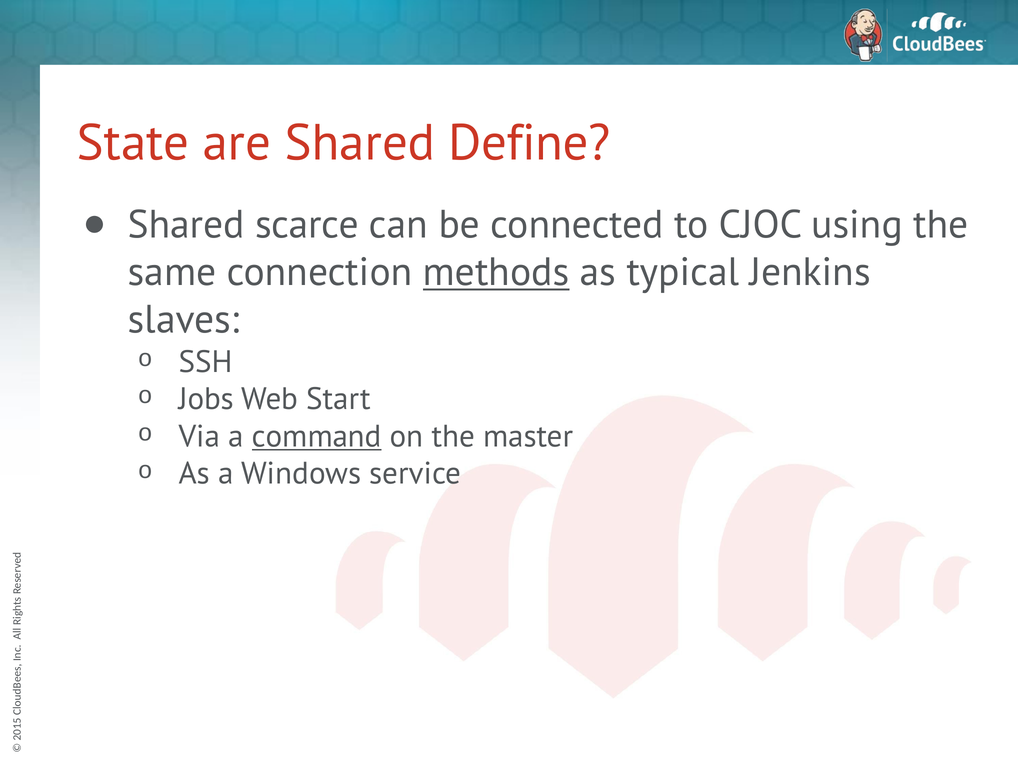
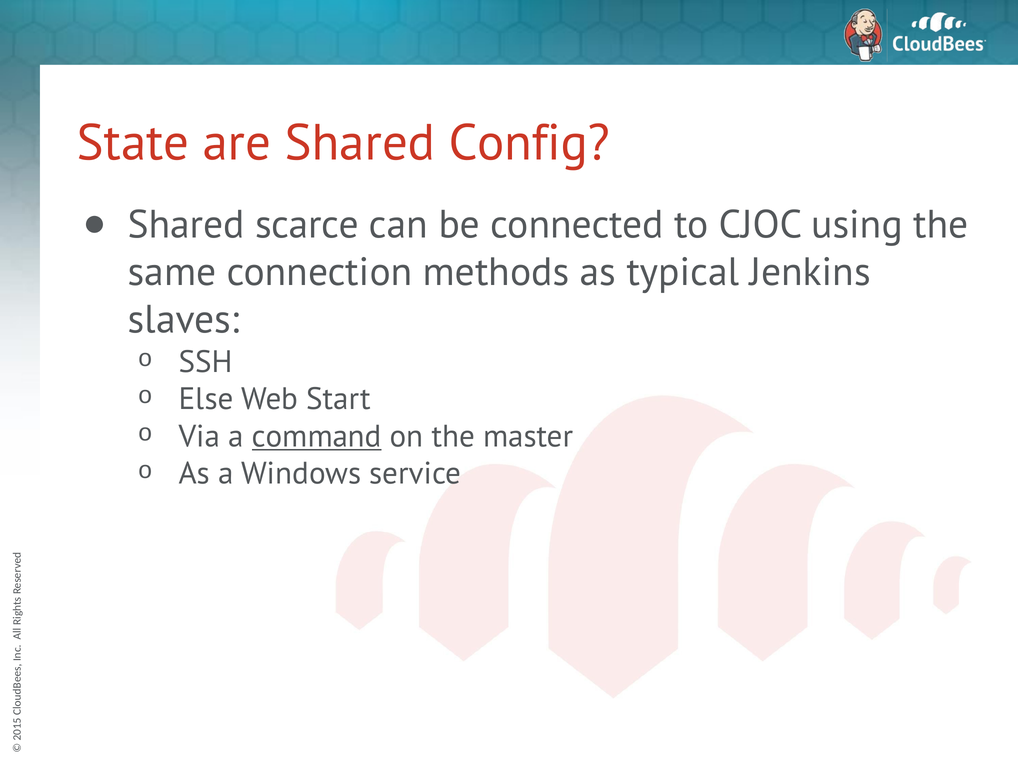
Define: Define -> Config (529, 143)
methods underline: present -> none (496, 273)
Jobs: Jobs -> Else (206, 399)
